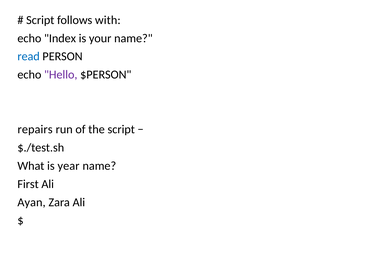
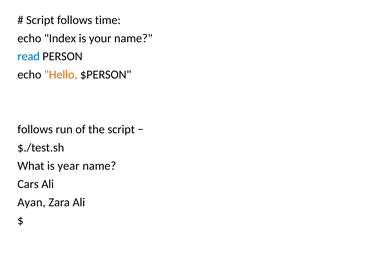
with: with -> time (108, 20)
Hello colour: purple -> orange (61, 75)
repairs: repairs -> follows (35, 129)
First: First -> Cars (28, 184)
